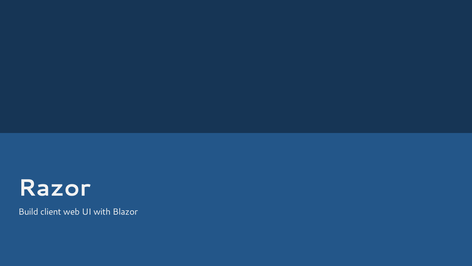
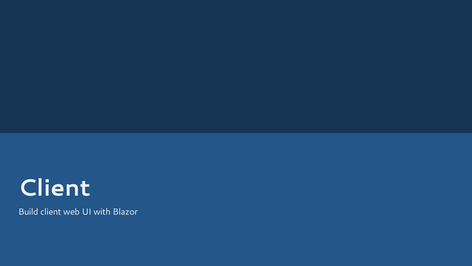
Razor: Razor -> Client (54, 188)
